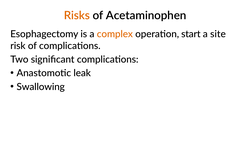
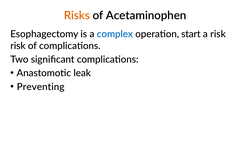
complex colour: orange -> blue (115, 34)
a site: site -> risk (218, 34)
Swallowing: Swallowing -> Preventing (41, 87)
